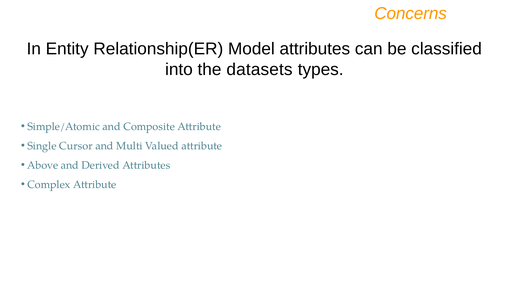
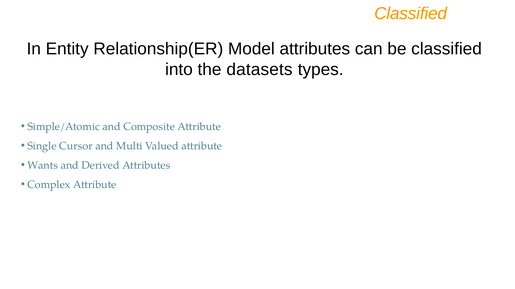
Concerns: Concerns -> Classified (411, 13)
Above: Above -> Wants (43, 166)
